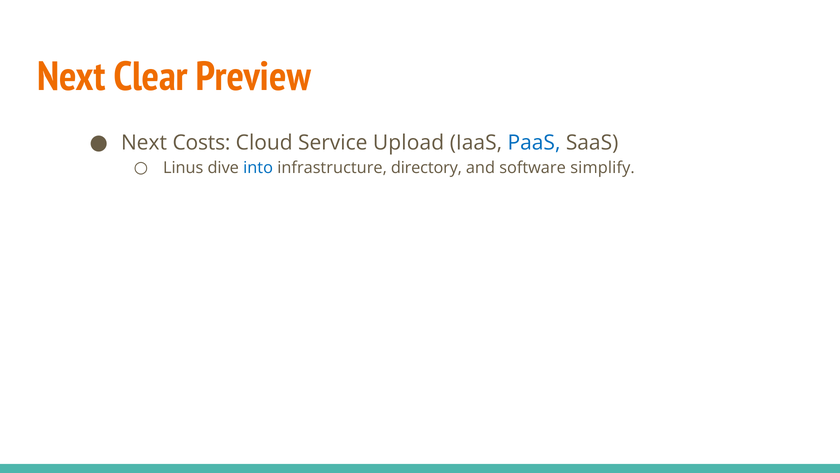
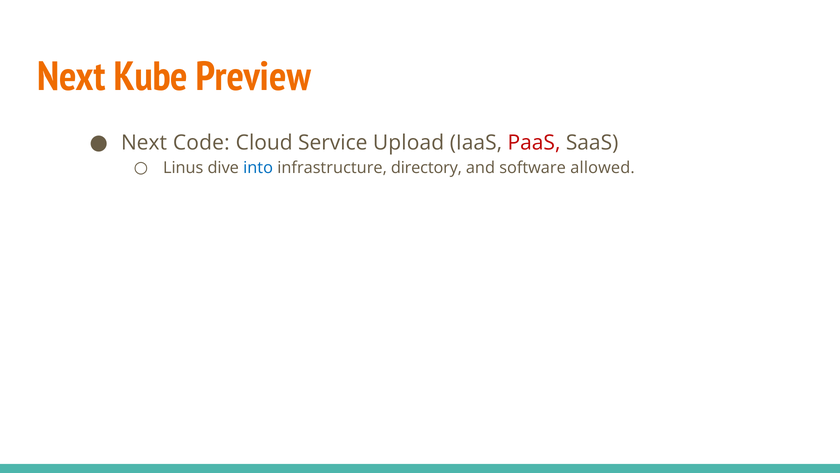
Clear: Clear -> Kube (151, 77)
Costs: Costs -> Code (201, 143)
PaaS colour: blue -> red (534, 143)
simplify: simplify -> allowed (603, 168)
